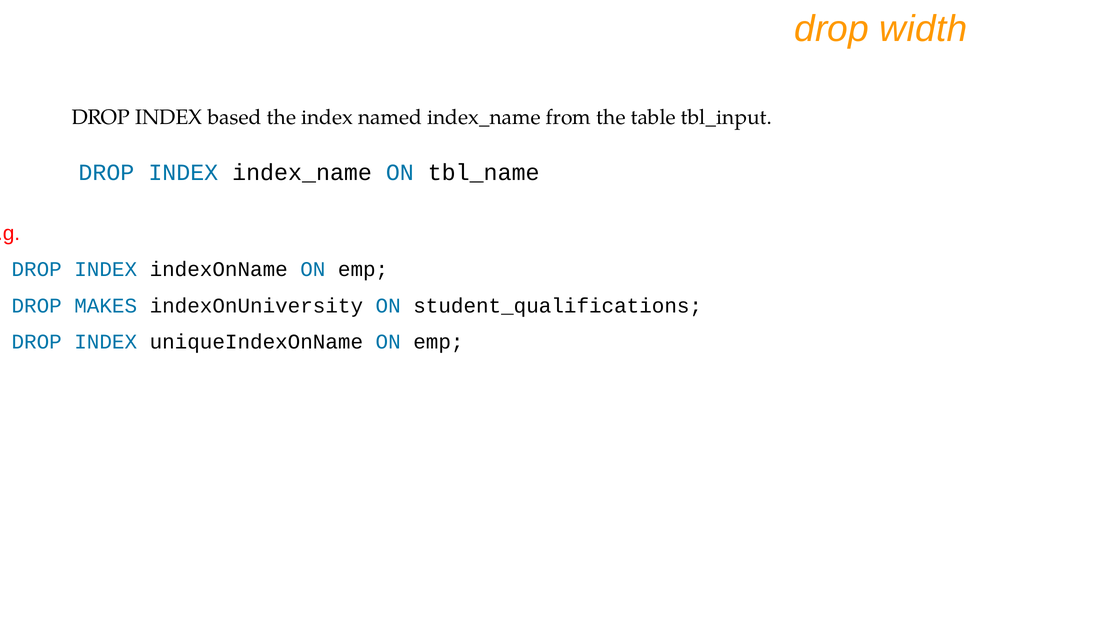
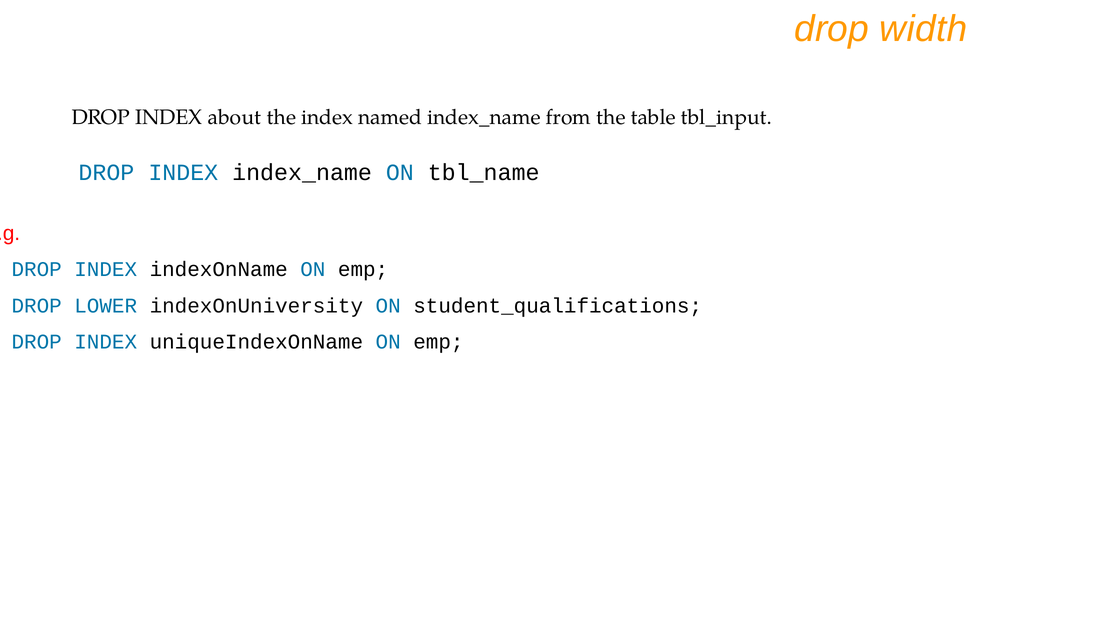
based: based -> about (234, 117)
MAKES: MAKES -> LOWER (106, 306)
